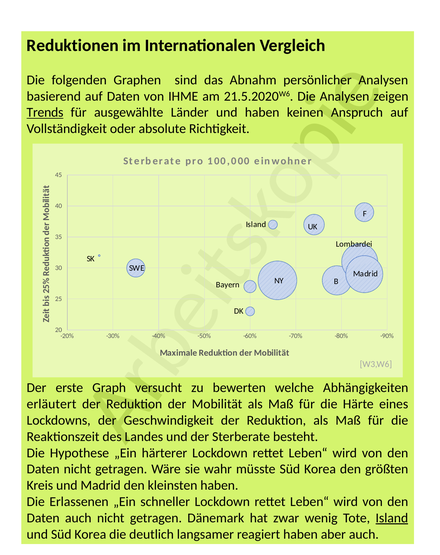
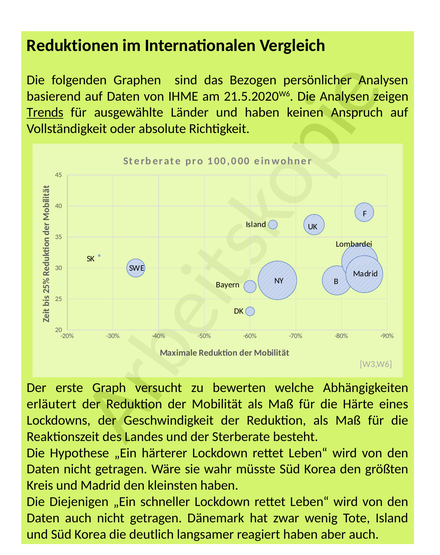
Abnahm: Abnahm -> Bezogen (253, 80)
Erlassenen: Erlassenen -> Diejenigen (79, 502)
Island underline: present -> none (392, 518)
